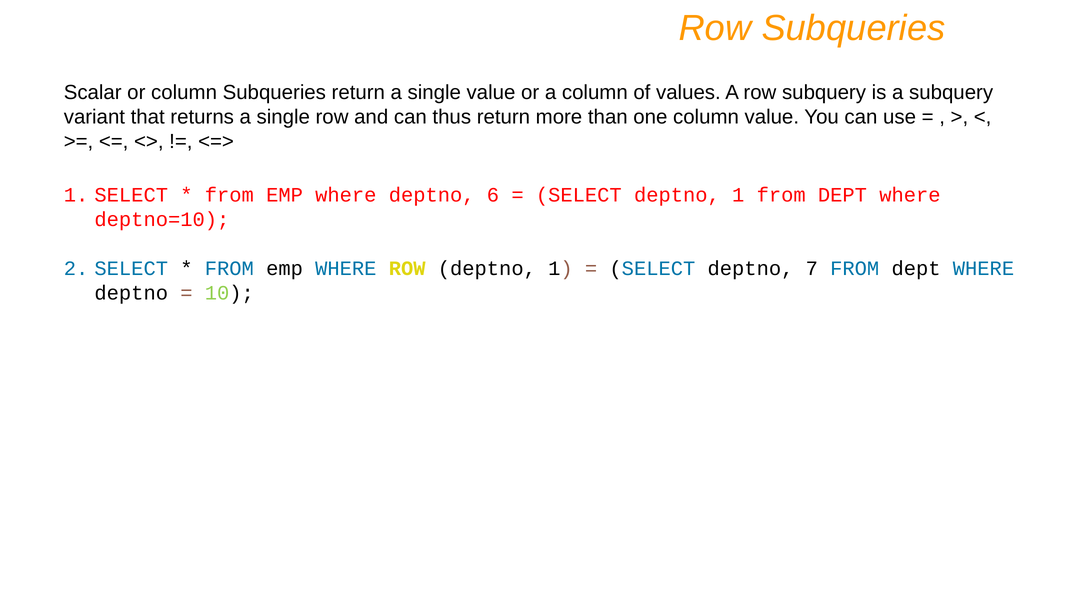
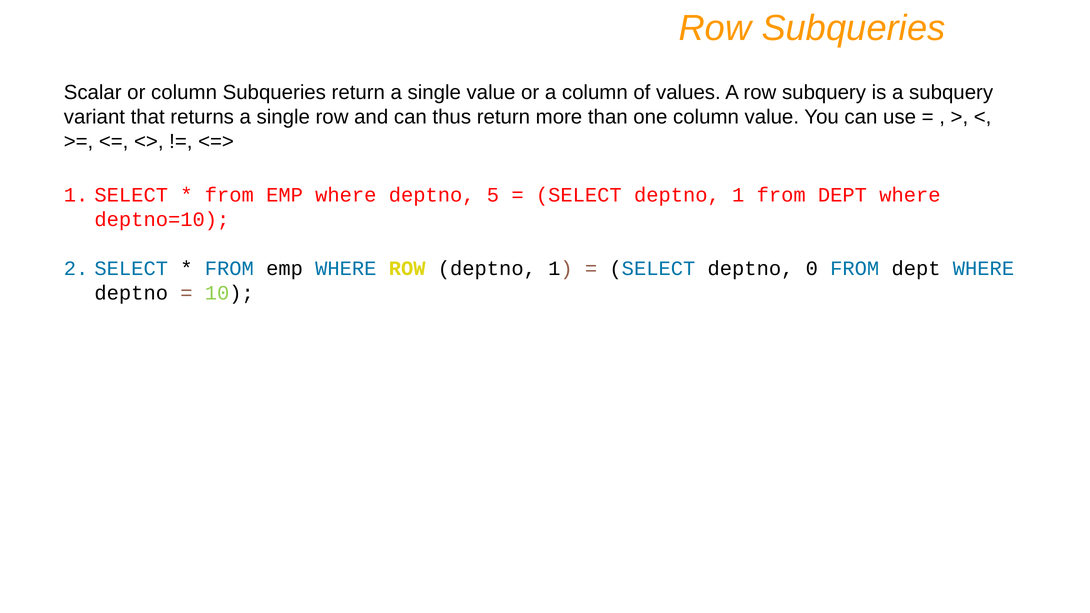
6: 6 -> 5 (493, 195)
7: 7 -> 0 (812, 268)
